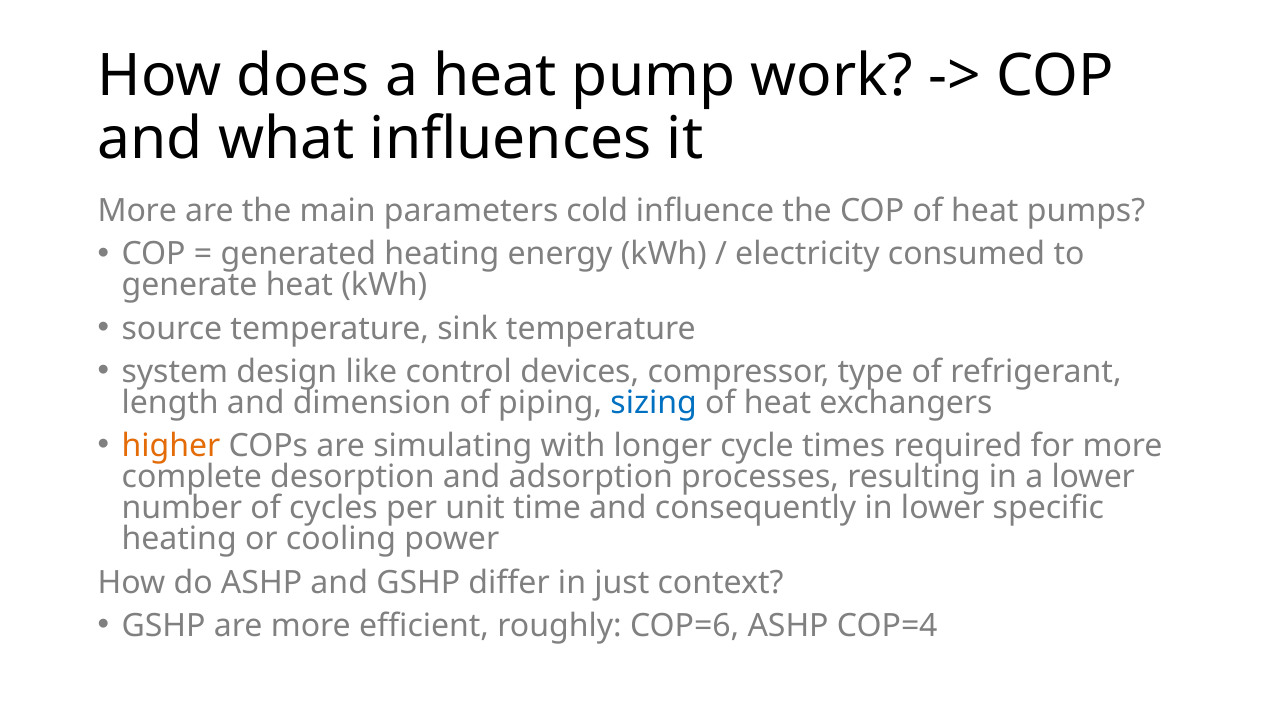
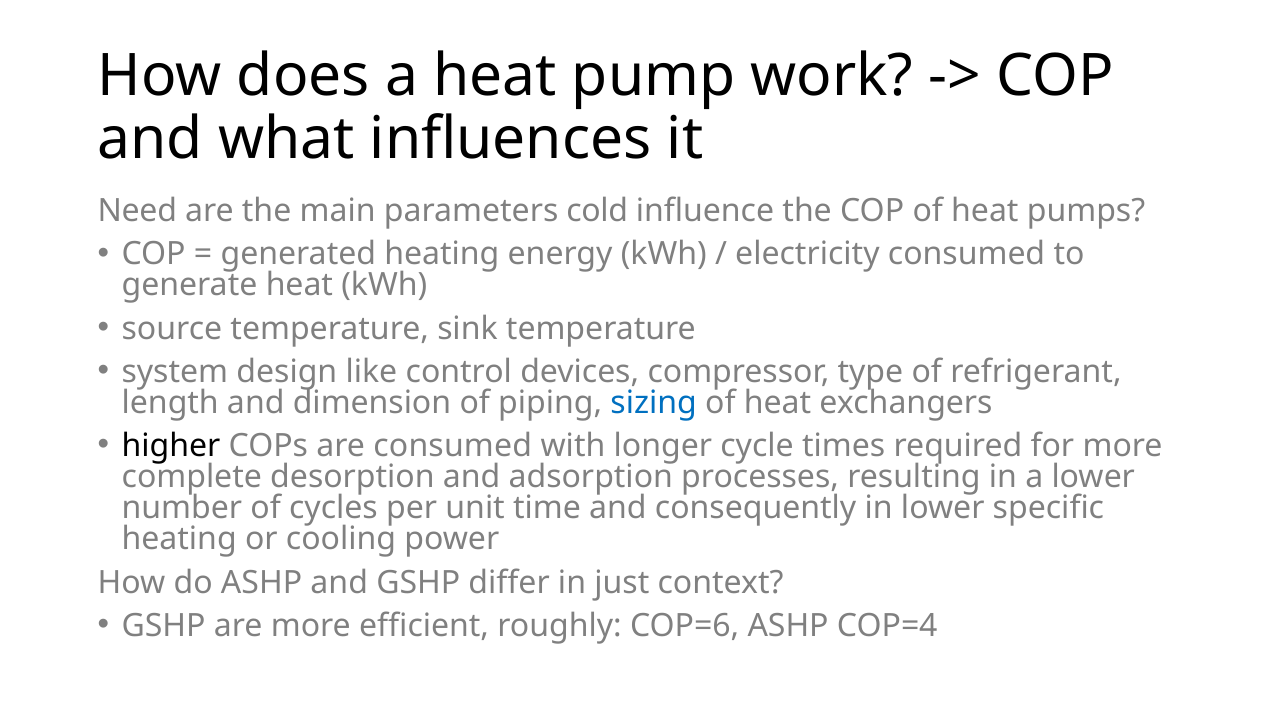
More: More -> Need (137, 211)
higher colour: orange -> black (171, 446)
are simulating: simulating -> consumed (453, 446)
